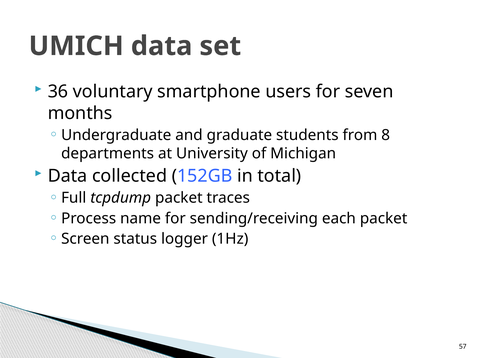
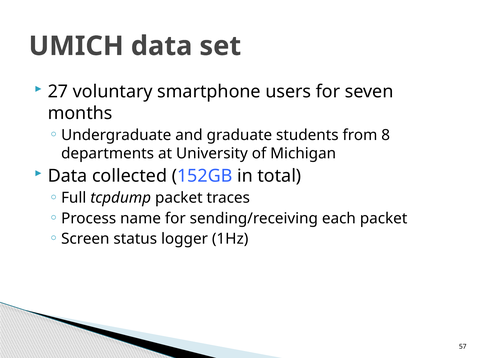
36: 36 -> 27 (58, 92)
